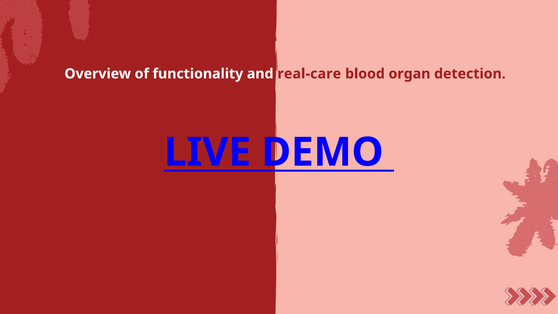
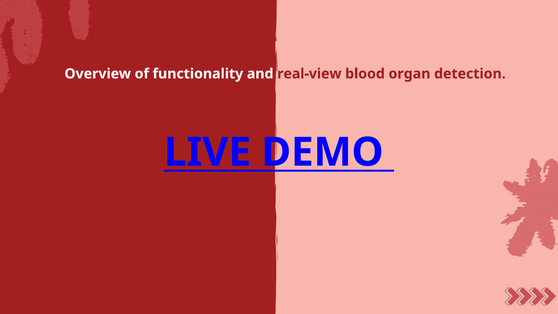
real-care: real-care -> real-view (309, 74)
